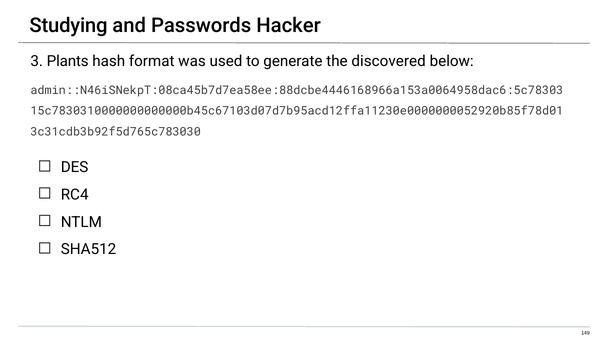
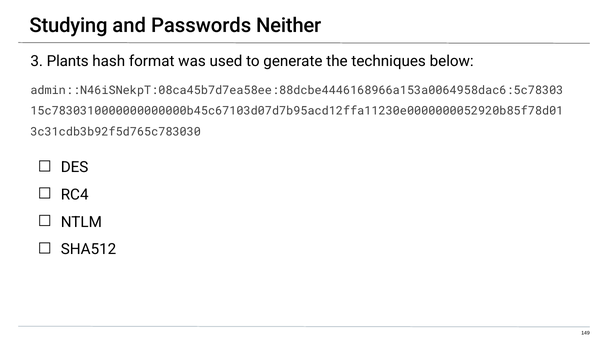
Hacker: Hacker -> Neither (289, 26)
discovered: discovered -> techniques (389, 61)
